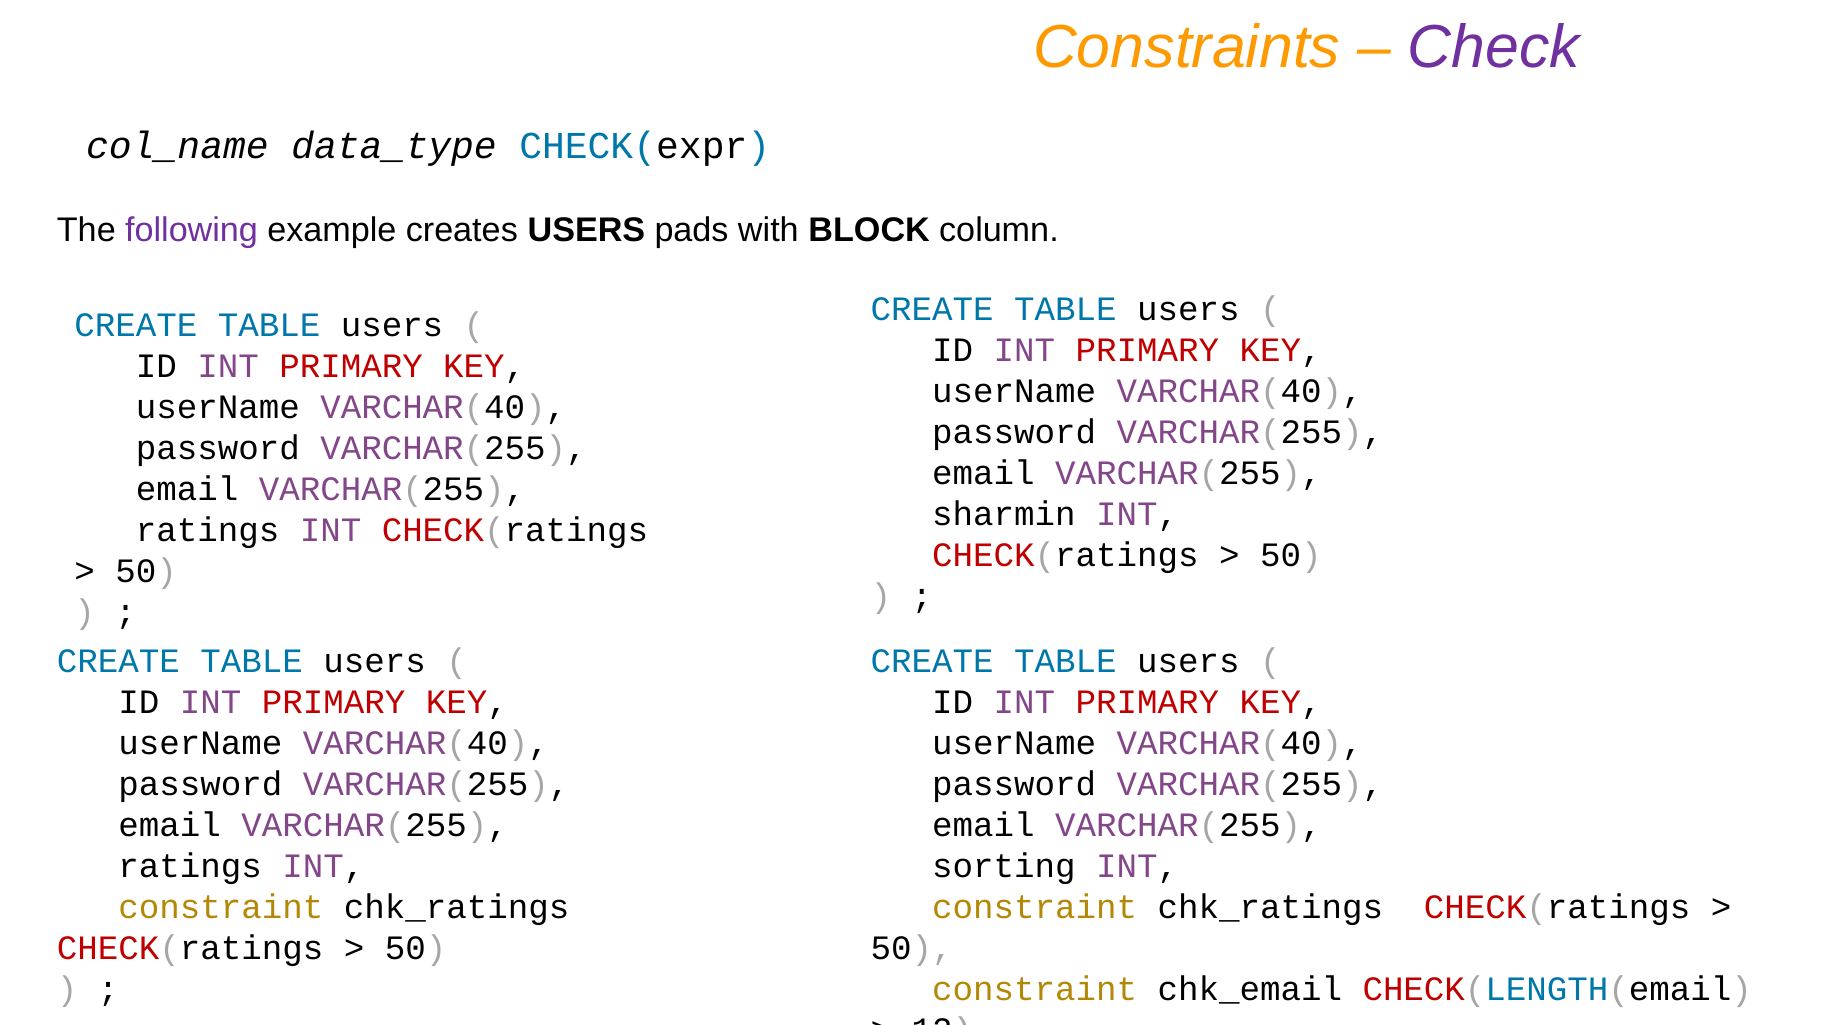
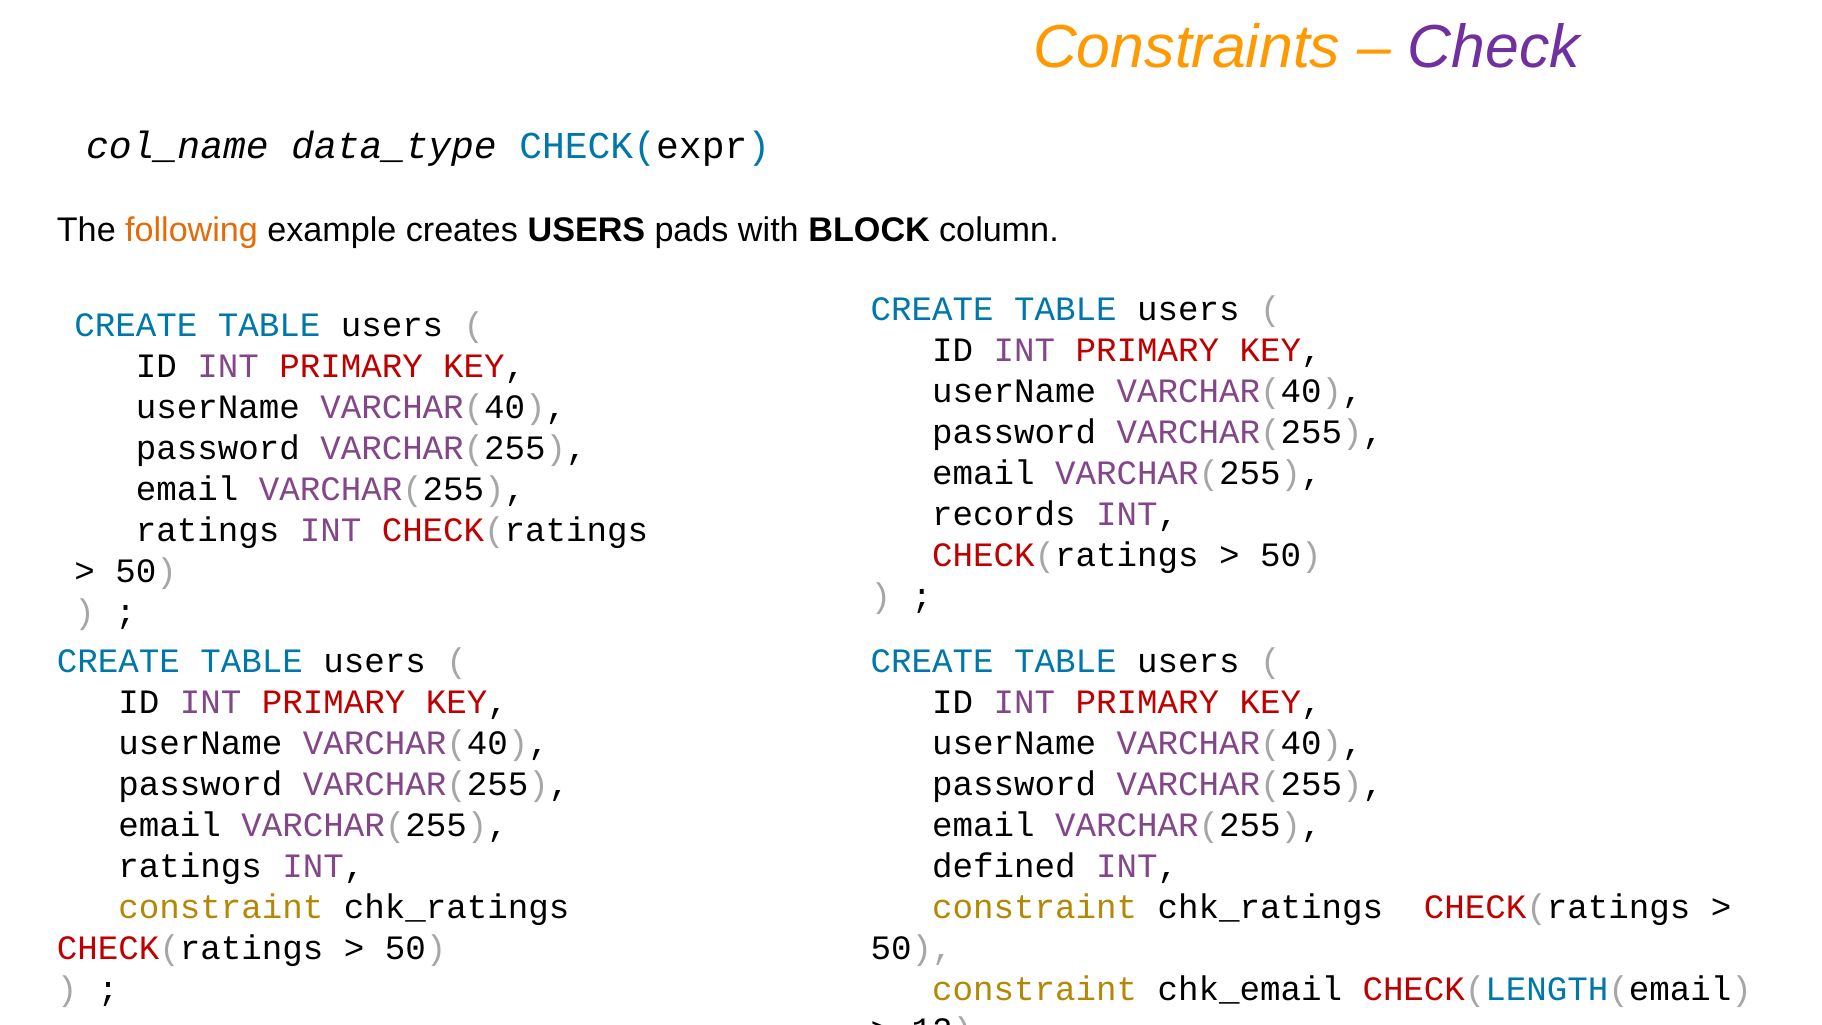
following colour: purple -> orange (192, 230)
sharmin: sharmin -> records (1004, 514)
sorting: sorting -> defined (1004, 866)
